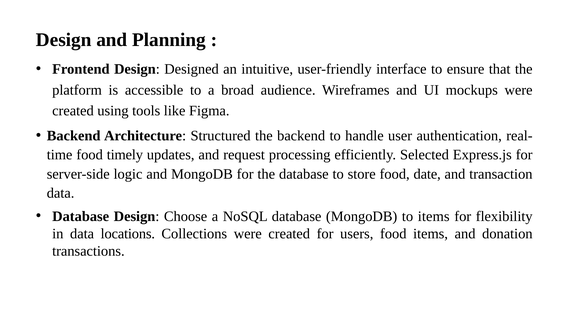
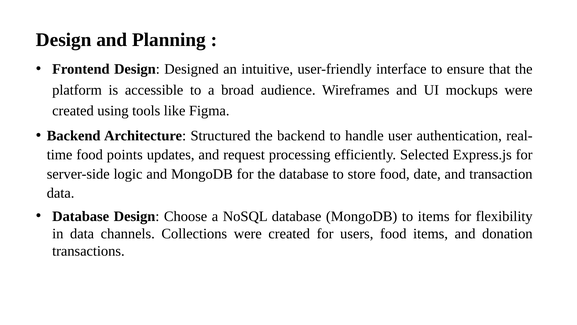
timely: timely -> points (125, 155)
locations: locations -> channels (128, 233)
